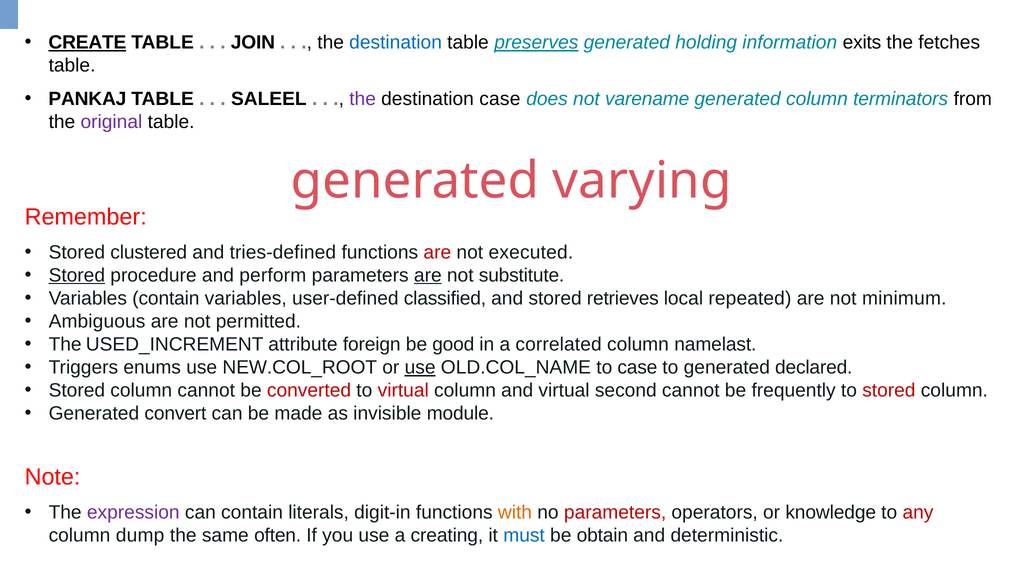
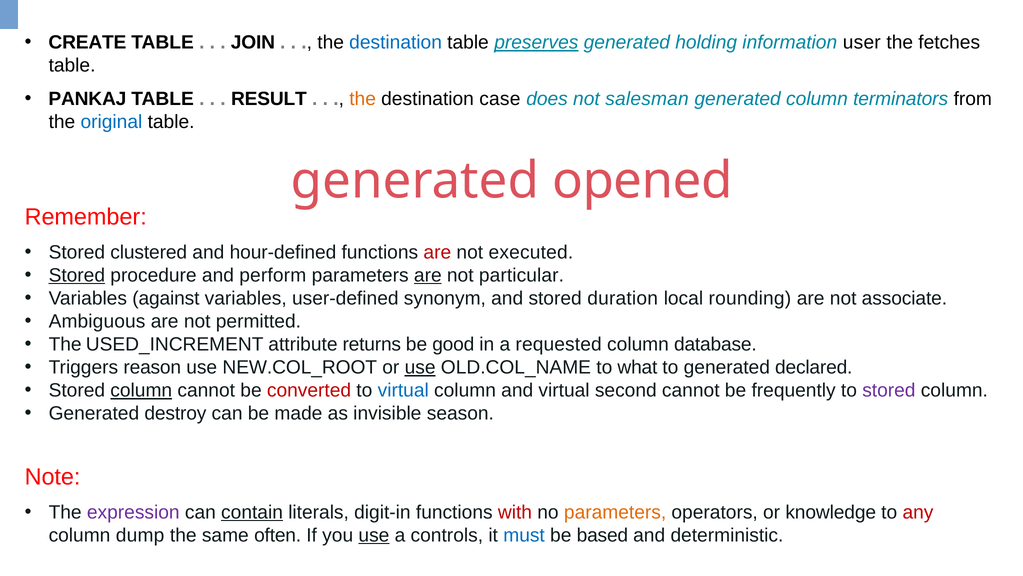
CREATE underline: present -> none (87, 43)
exits: exits -> user (862, 43)
SALEEL: SALEEL -> RESULT (269, 99)
the colour: purple -> orange (363, 99)
varename: varename -> salesman (647, 99)
original colour: purple -> blue (111, 122)
varying: varying -> opened (642, 181)
tries-defined: tries-defined -> hour-defined (283, 252)
substitute: substitute -> particular (521, 275)
Variables contain: contain -> against (166, 298)
classified: classified -> synonym (445, 298)
retrieves: retrieves -> duration (623, 298)
repeated: repeated -> rounding (750, 298)
minimum: minimum -> associate (904, 298)
foreign: foreign -> returns (372, 344)
correlated: correlated -> requested (559, 344)
namelast: namelast -> database (715, 344)
enums: enums -> reason (152, 367)
to case: case -> what (637, 367)
column underline: none -> present (141, 390)
virtual colour: red -> blue (403, 390)
stored colour: red -> purple (889, 390)
convert: convert -> destroy (175, 413)
module: module -> season (460, 413)
contain underline: none -> present (252, 512)
with colour: orange -> red (515, 512)
parameters colour: red -> orange (615, 512)
use underline: none -> present (374, 535)
creating: creating -> controls (447, 535)
obtain: obtain -> based (602, 535)
